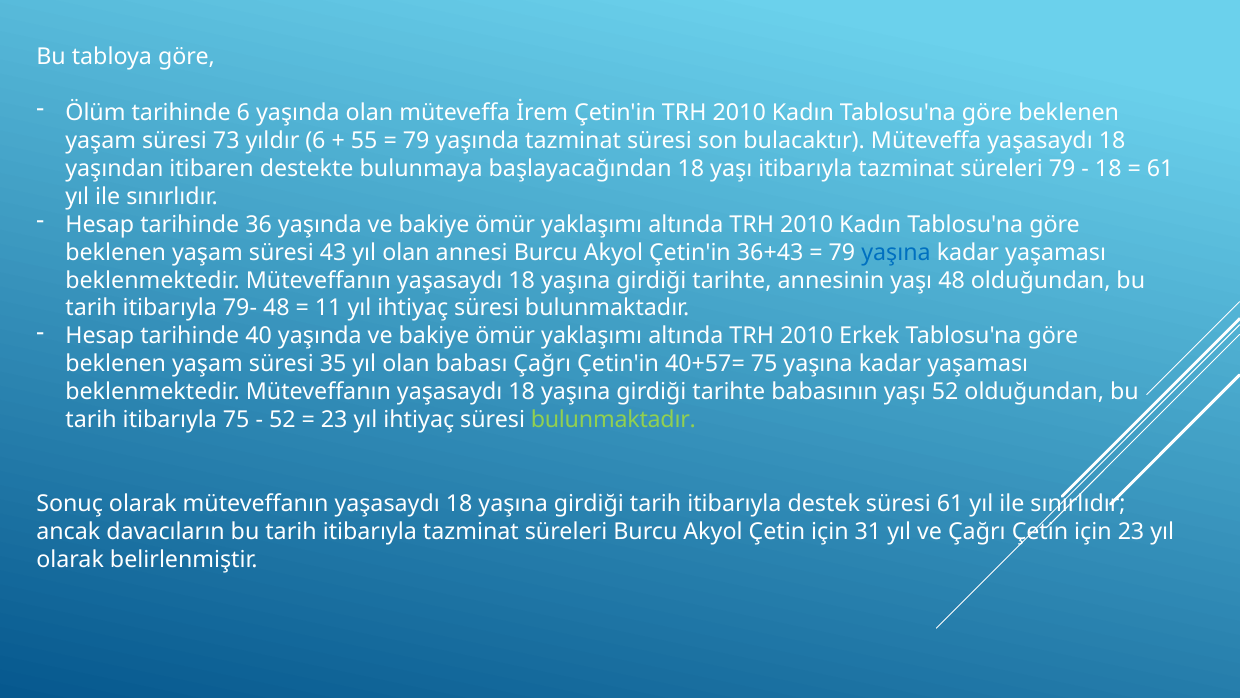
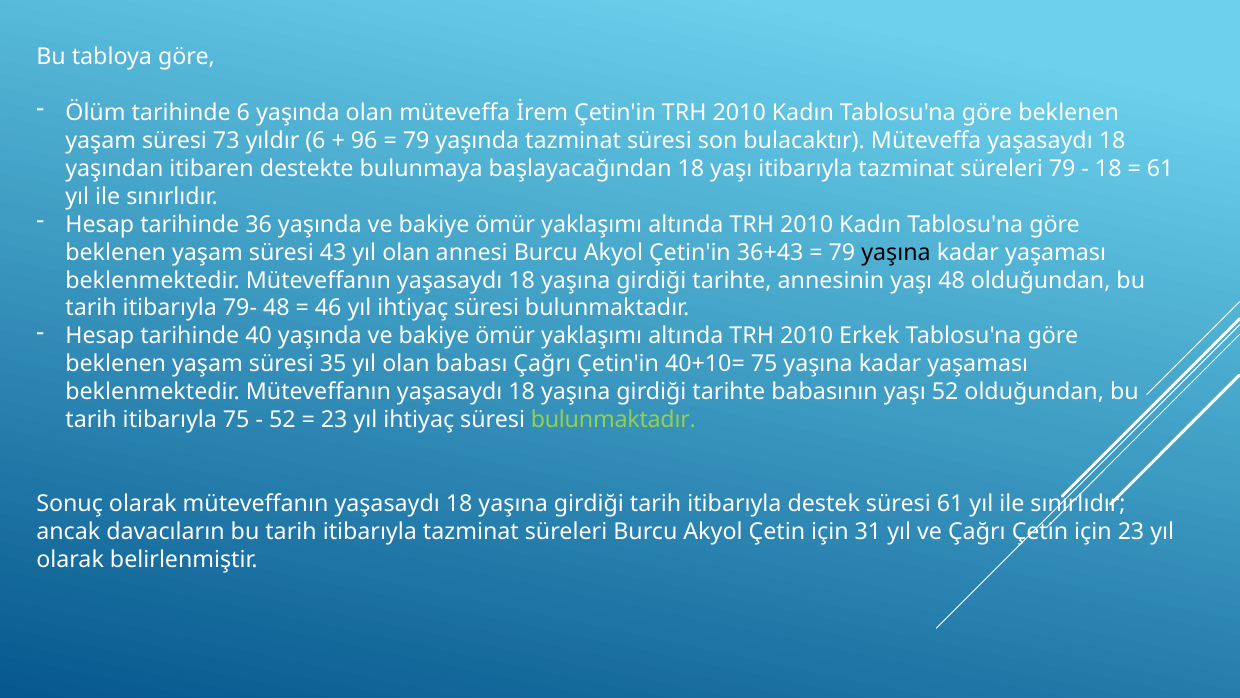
55: 55 -> 96 (364, 141)
yaşına colour: blue -> black (896, 252)
11: 11 -> 46 (328, 308)
40+57=: 40+57= -> 40+10= (705, 364)
